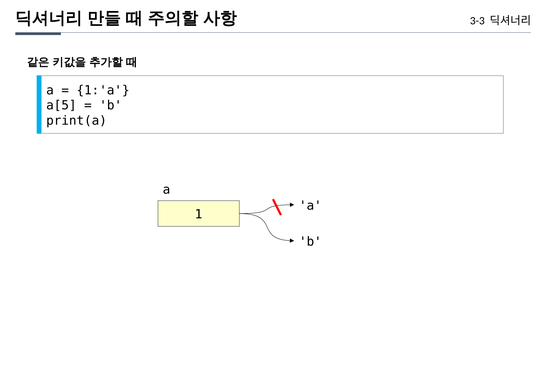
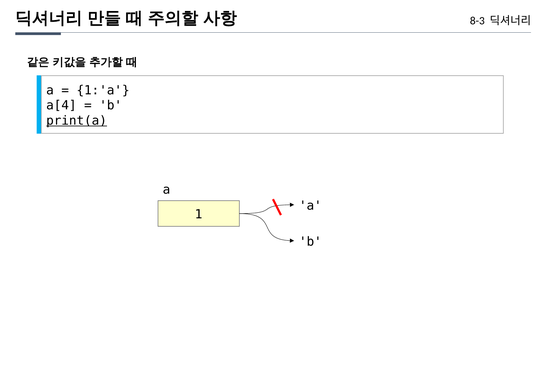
3-3: 3-3 -> 8-3 (477, 21)
a[5: a[5 -> a[4 (61, 105)
print(a underline: none -> present (77, 121)
